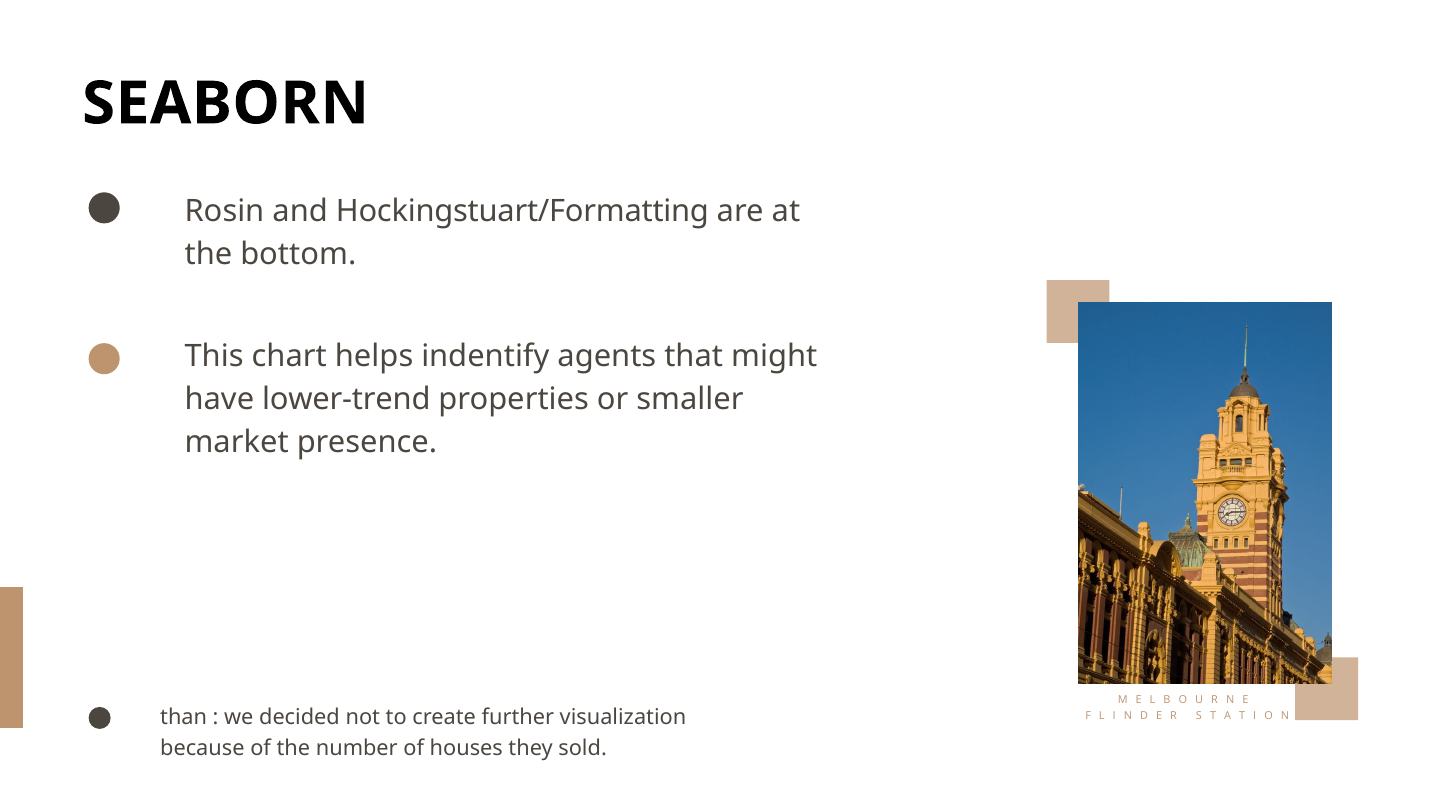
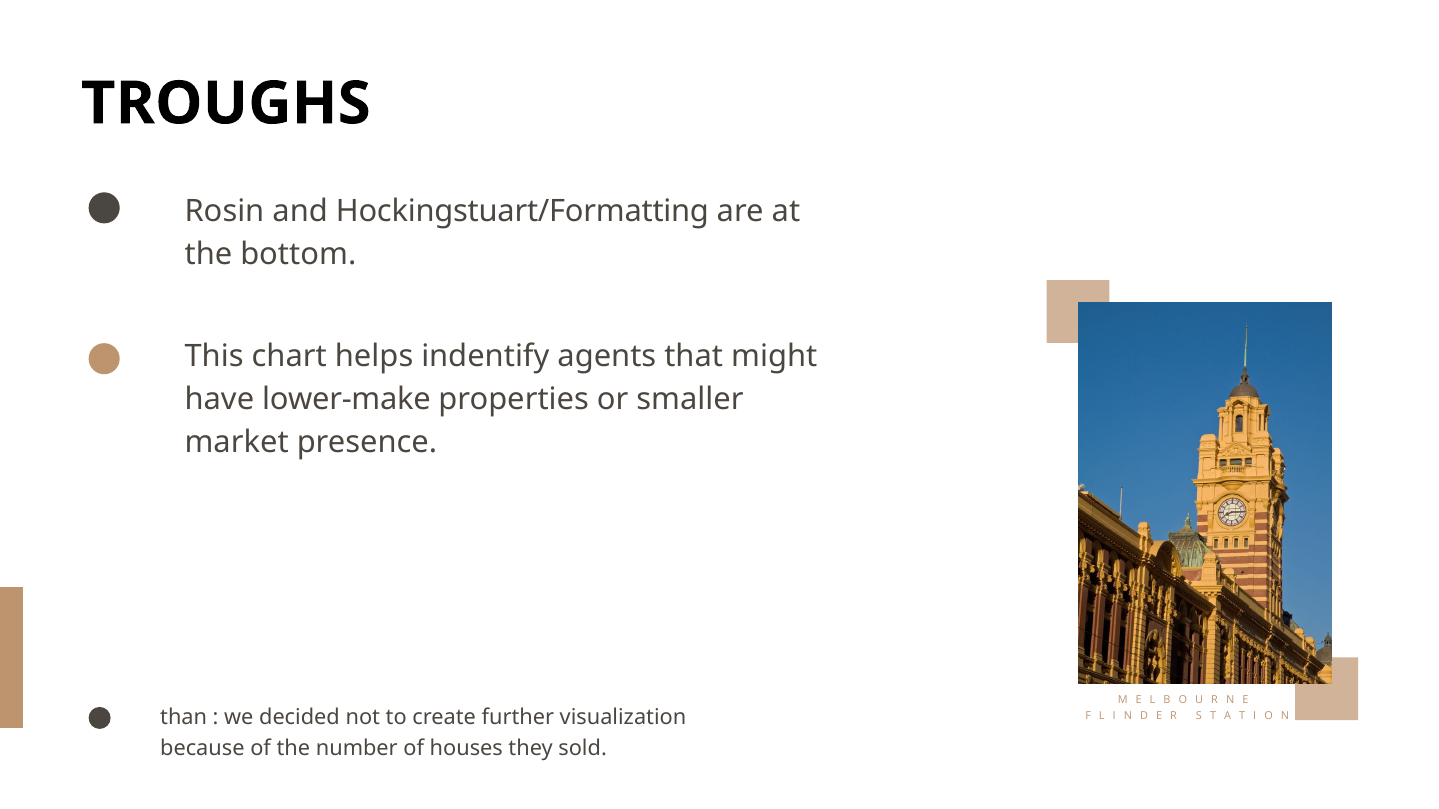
SEABORN: SEABORN -> TROUGHS (226, 104)
lower-trend: lower-trend -> lower-make (346, 400)
